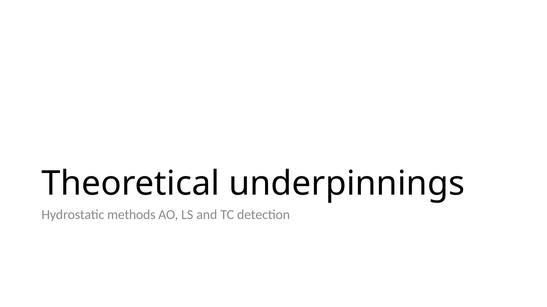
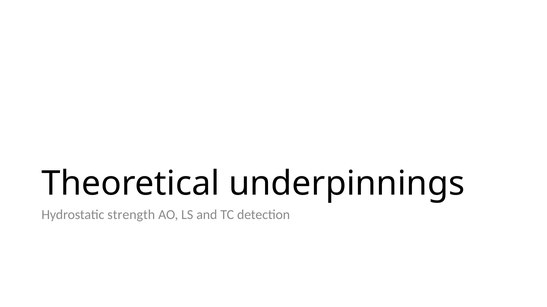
methods: methods -> strength (131, 215)
